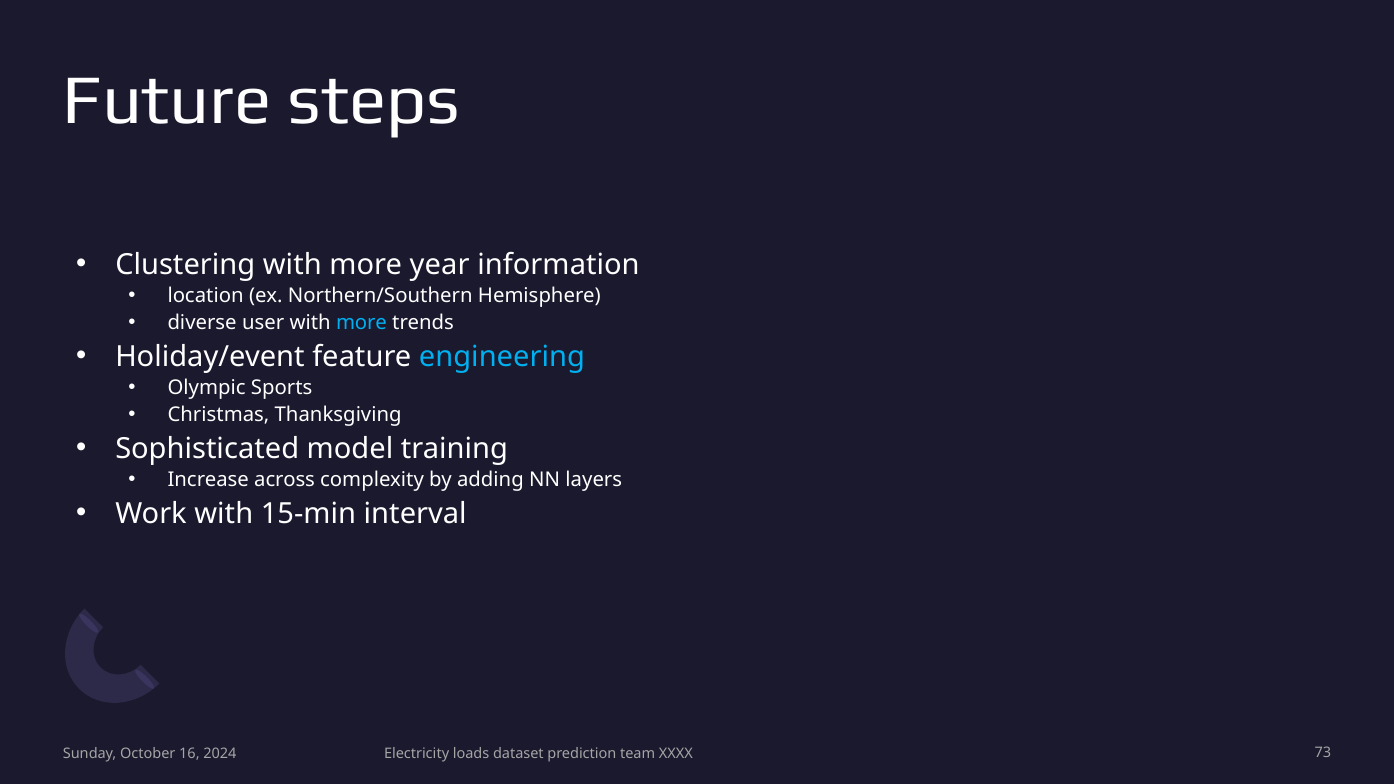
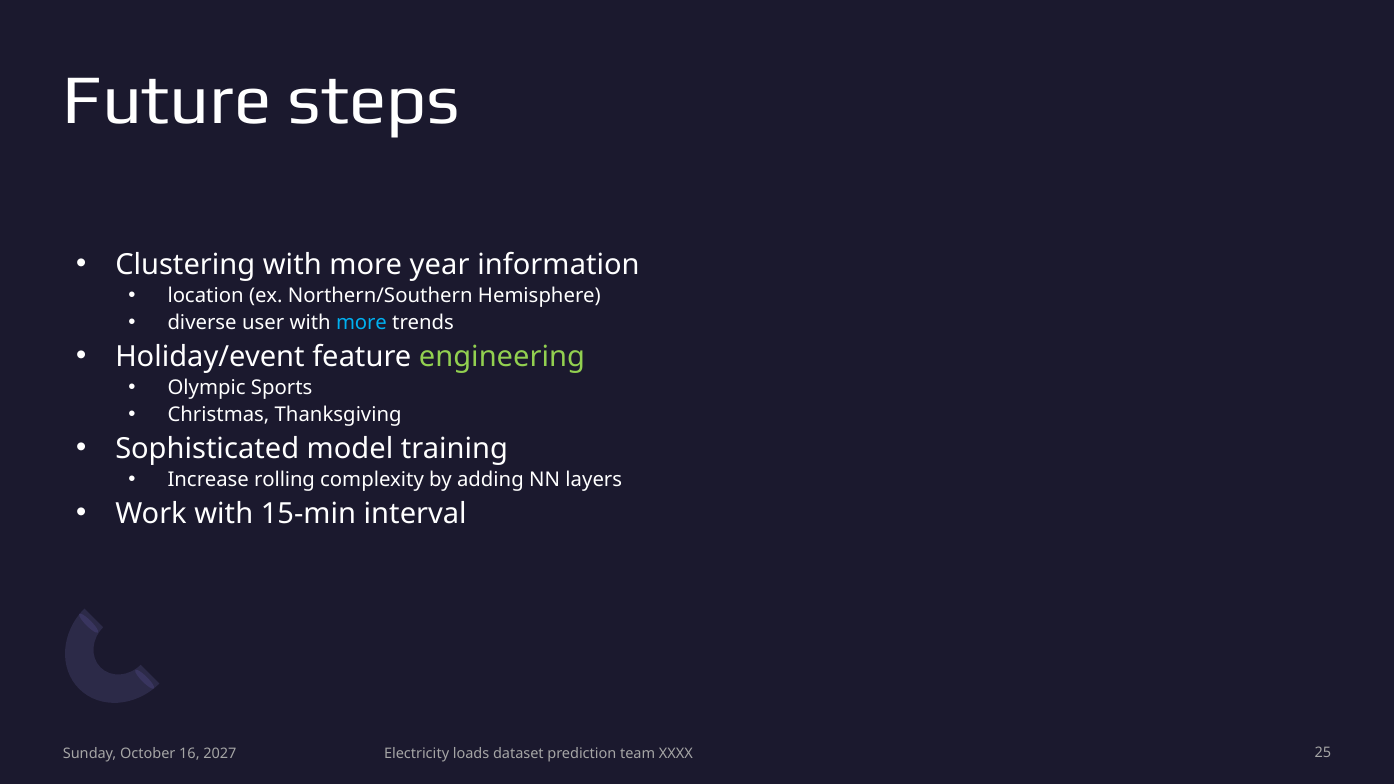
engineering colour: light blue -> light green (502, 357)
across: across -> rolling (285, 480)
2024: 2024 -> 2027 (220, 754)
73: 73 -> 25 (1323, 753)
